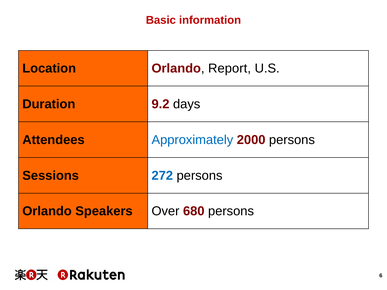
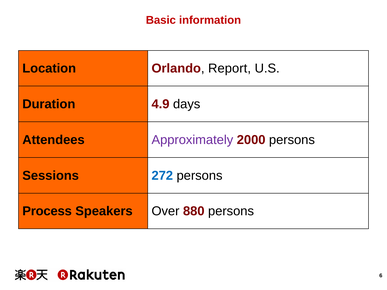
9.2: 9.2 -> 4.9 (160, 104)
Approximately colour: blue -> purple (192, 140)
Orlando: Orlando -> Process (47, 211)
680: 680 -> 880 (194, 211)
